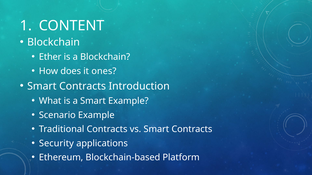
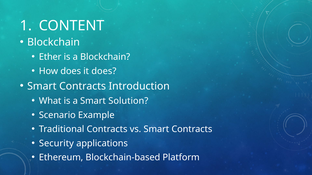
it ones: ones -> does (104, 71)
Smart Example: Example -> Solution (128, 101)
